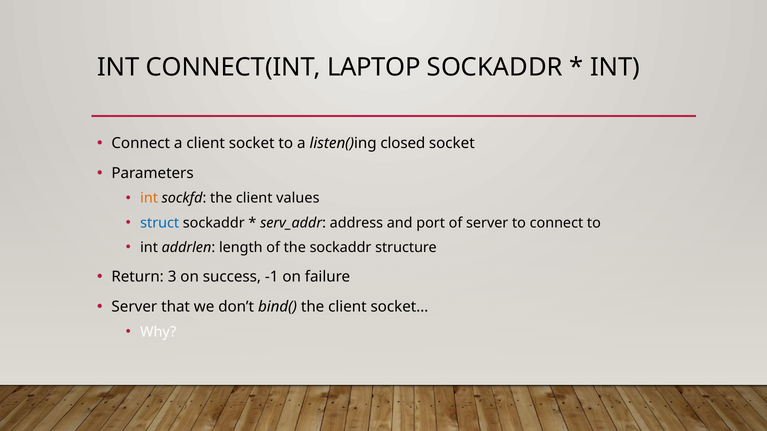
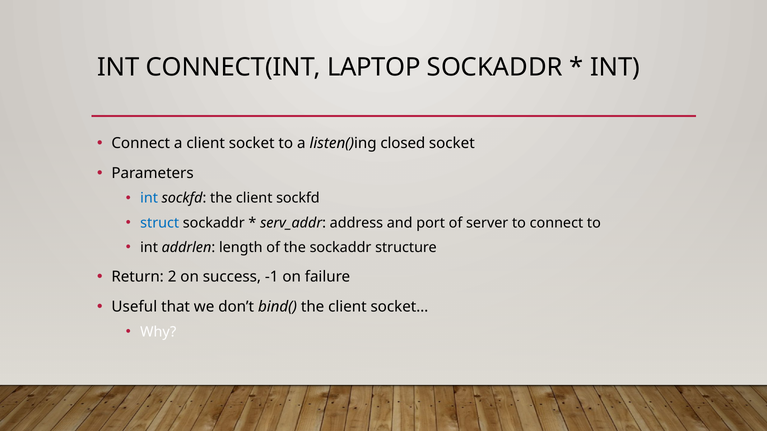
int colour: orange -> blue (149, 198)
client values: values -> sockfd (298, 198)
3: 3 -> 2 (172, 277)
Server: Server -> Useful (134, 307)
